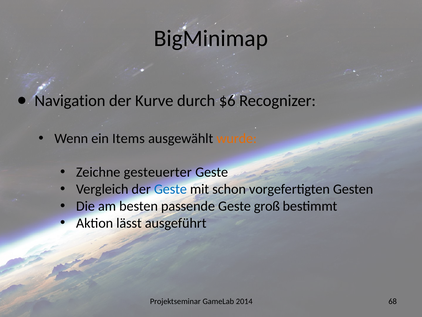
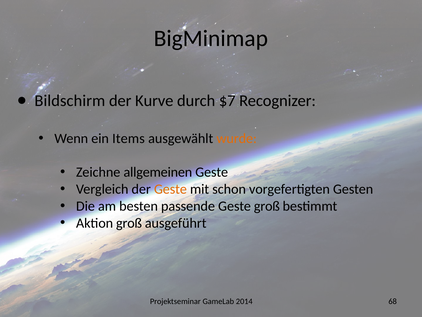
Navigation: Navigation -> Bildschirm (70, 100)
$6: $6 -> $7 (227, 100)
gesteuerter: gesteuerter -> allgemeinen (158, 172)
Geste colour: blue -> orange (170, 189)
Aktion lässt: lässt -> groß (129, 223)
